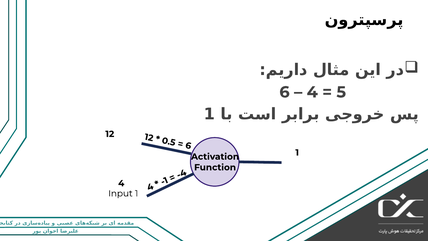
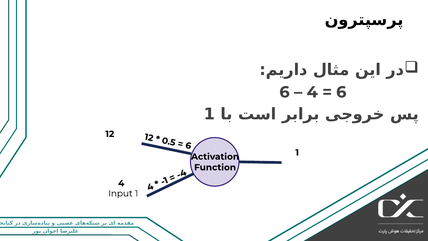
5: 5 -> 6 (341, 92)
